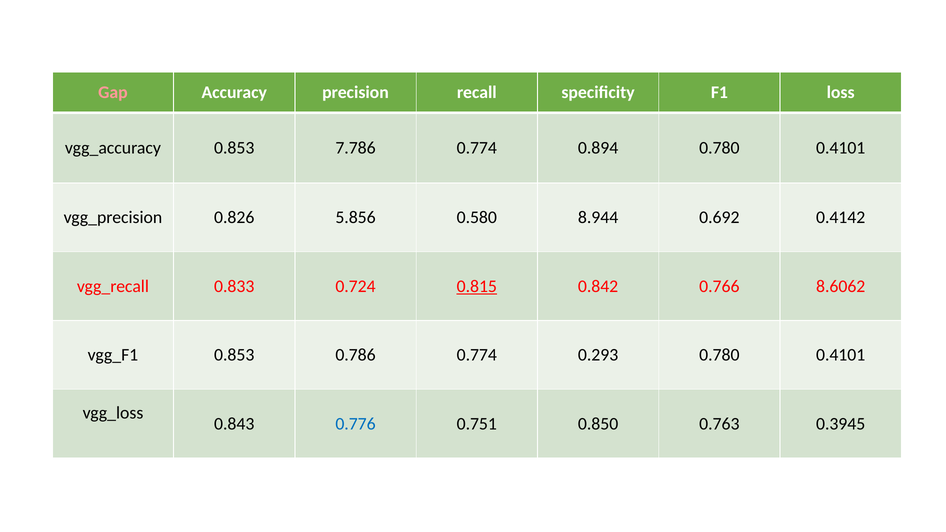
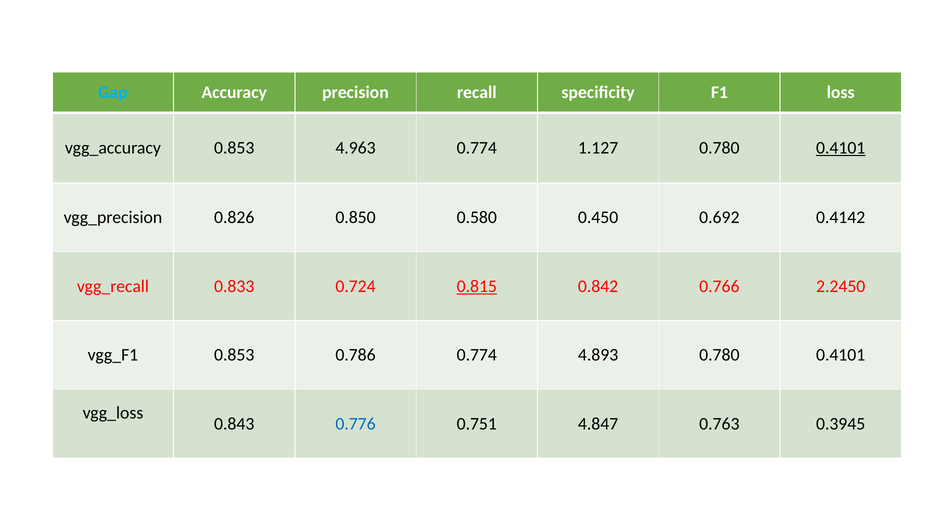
Gap colour: pink -> light blue (113, 93)
7.786: 7.786 -> 4.963 (356, 148)
0.894: 0.894 -> 1.127 (598, 148)
0.4101 underline: none -> present (841, 148)
5.856: 5.856 -> 0.850 (356, 218)
8.944: 8.944 -> 0.450 (598, 218)
8.6062: 8.6062 -> 2.2450 (841, 286)
0.293: 0.293 -> 4.893 (598, 355)
0.850: 0.850 -> 4.847 (598, 424)
